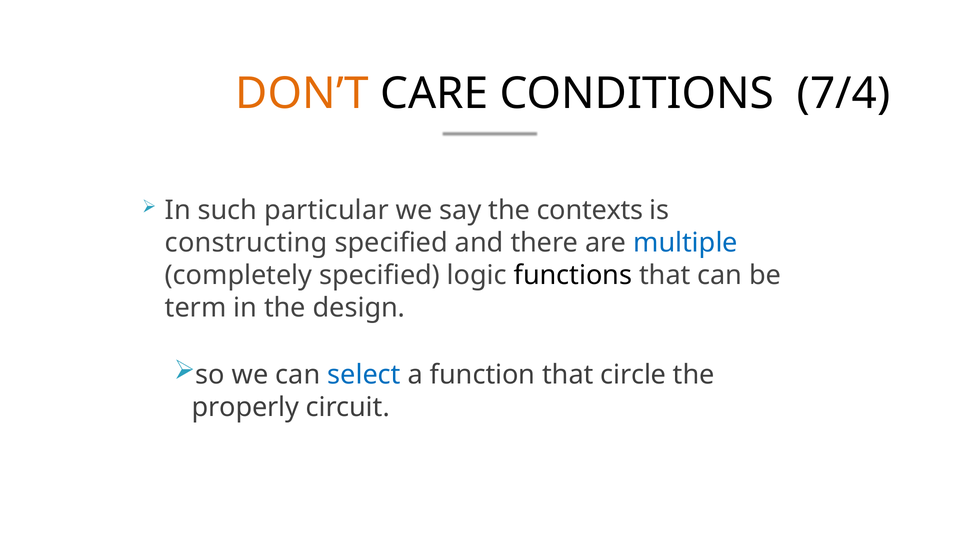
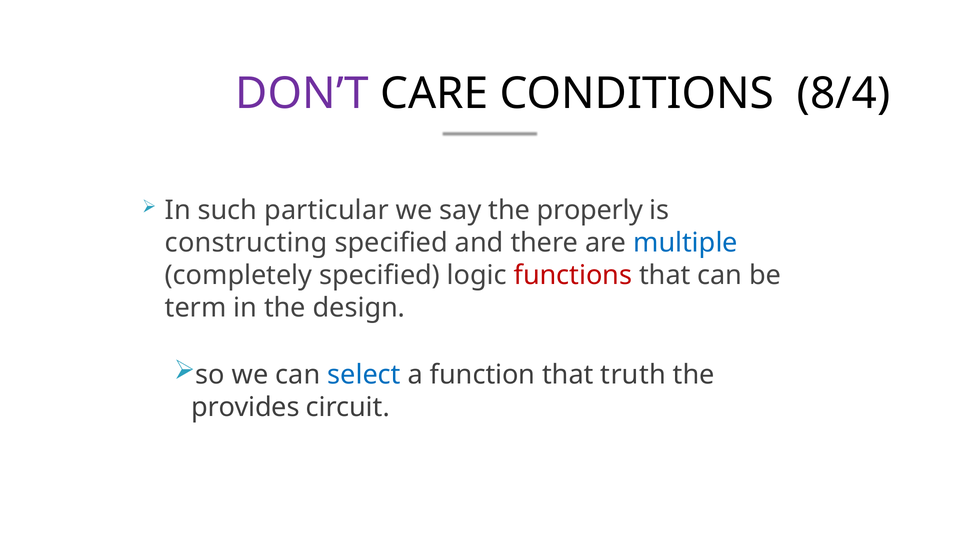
DON’T colour: orange -> purple (302, 94)
7/4: 7/4 -> 8/4 (844, 94)
contexts: contexts -> properly (590, 210)
functions colour: black -> red (573, 276)
circle: circle -> truth (633, 375)
properly: properly -> provides (245, 407)
